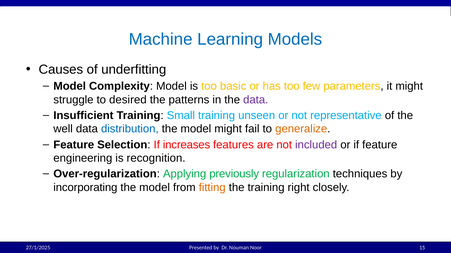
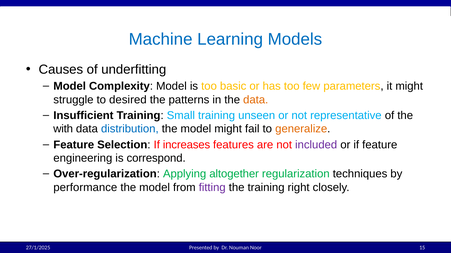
data colour: purple -> orange (256, 100)
well: well -> with (63, 129)
recognition: recognition -> correspond (156, 159)
previously: previously -> altogether (234, 174)
incorporating: incorporating -> performance (85, 188)
fitting colour: orange -> purple (212, 188)
